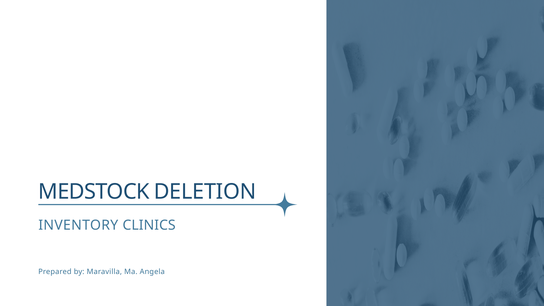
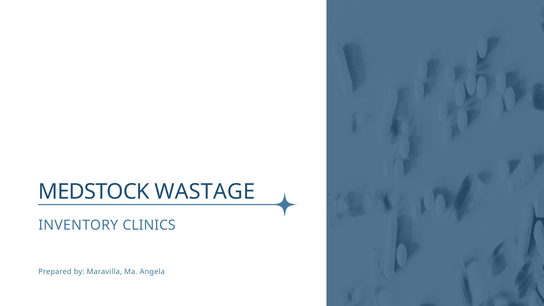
DELETION: DELETION -> WASTAGE (205, 192)
